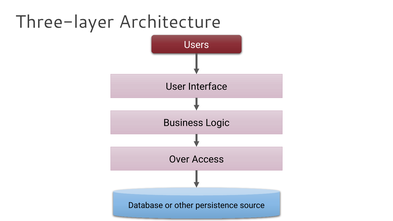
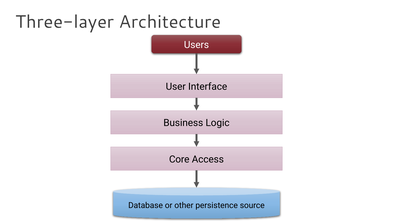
Over: Over -> Core (179, 159)
